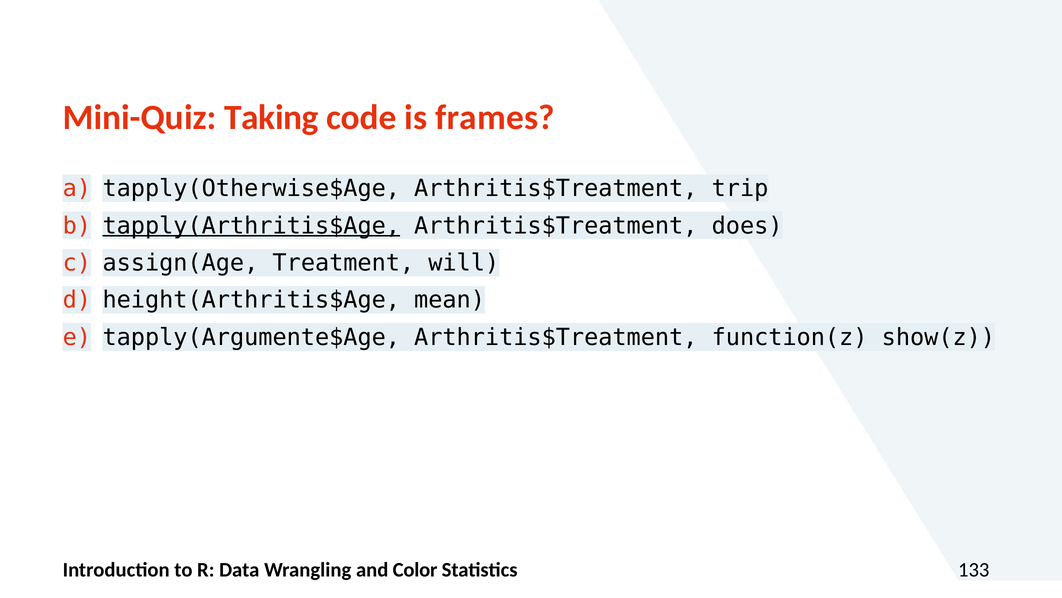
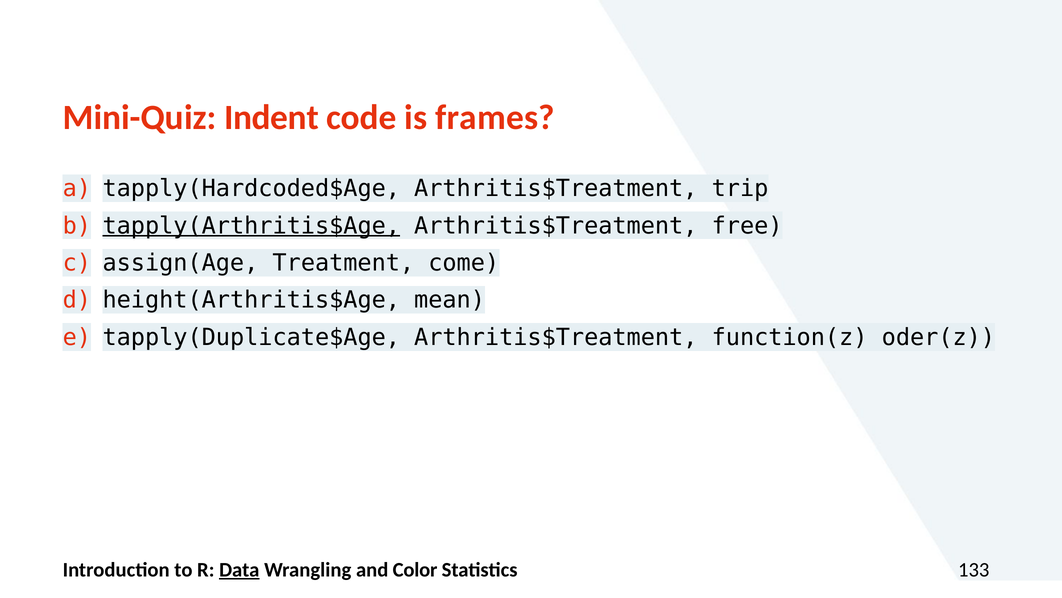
Taking: Taking -> Indent (271, 117)
tapply(Otherwise$Age: tapply(Otherwise$Age -> tapply(Hardcoded$Age (251, 188)
does: does -> free (747, 226)
will: will -> come (464, 263)
tapply(Argumente$Age: tapply(Argumente$Age -> tapply(Duplicate$Age (251, 337)
show(z: show(z -> oder(z (938, 337)
Data underline: none -> present (239, 569)
